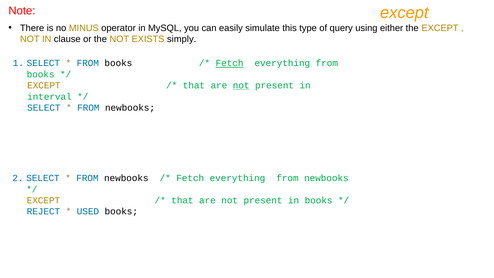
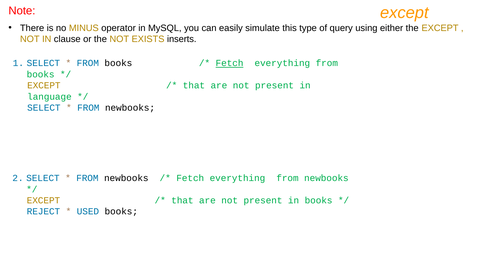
simply: simply -> inserts (182, 39)
not underline: present -> none (241, 85)
interval: interval -> language (49, 97)
